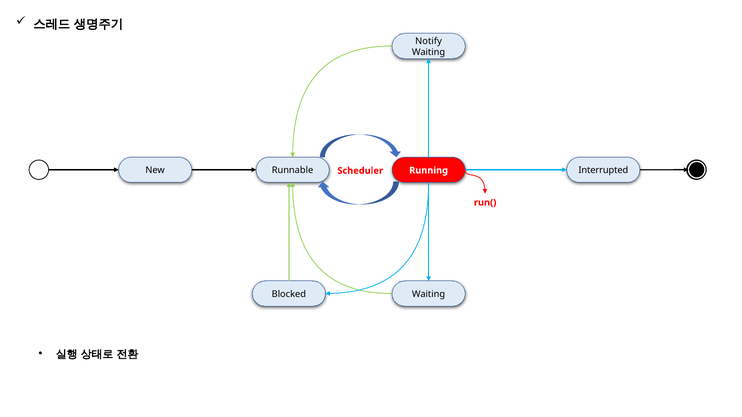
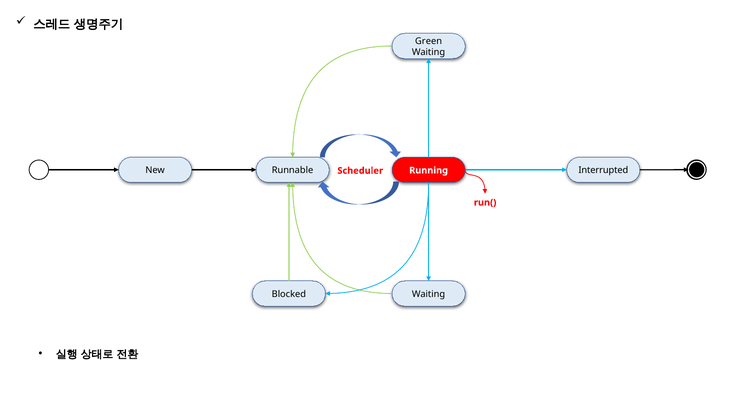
Notify: Notify -> Green (429, 41)
